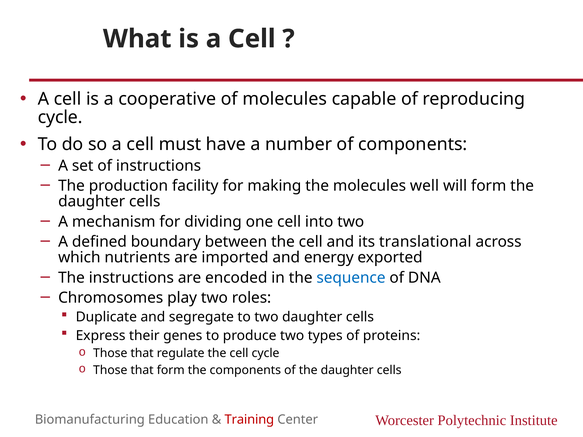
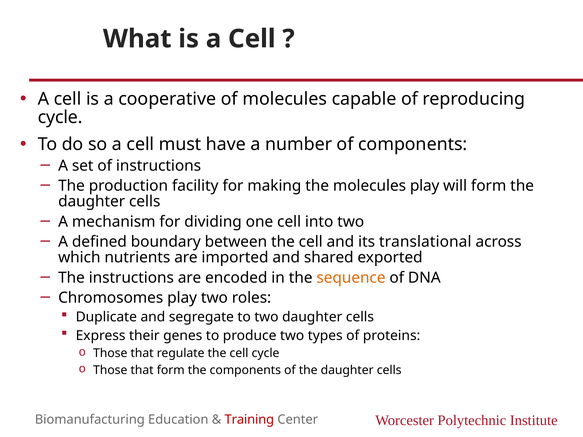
molecules well: well -> play (425, 186)
energy: energy -> shared (329, 258)
sequence colour: blue -> orange (351, 278)
